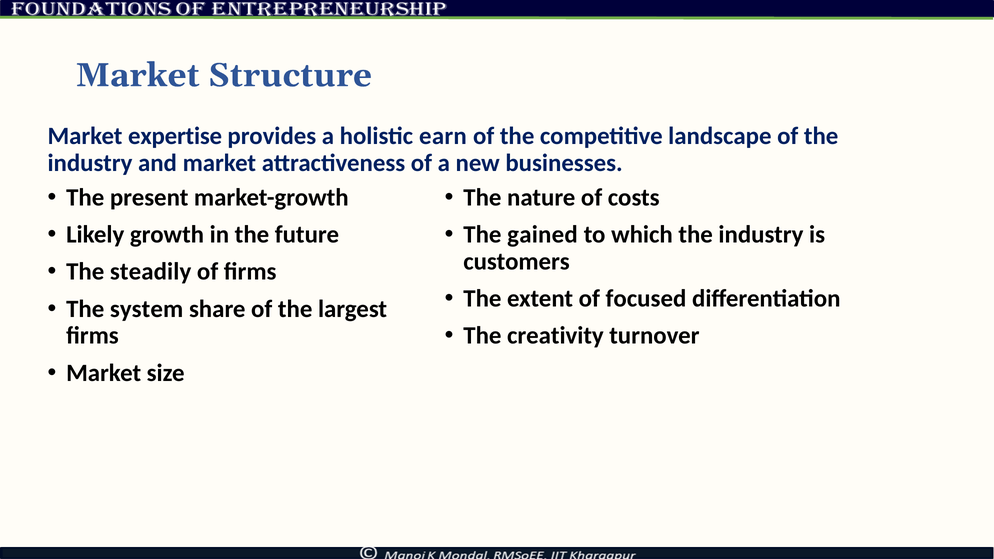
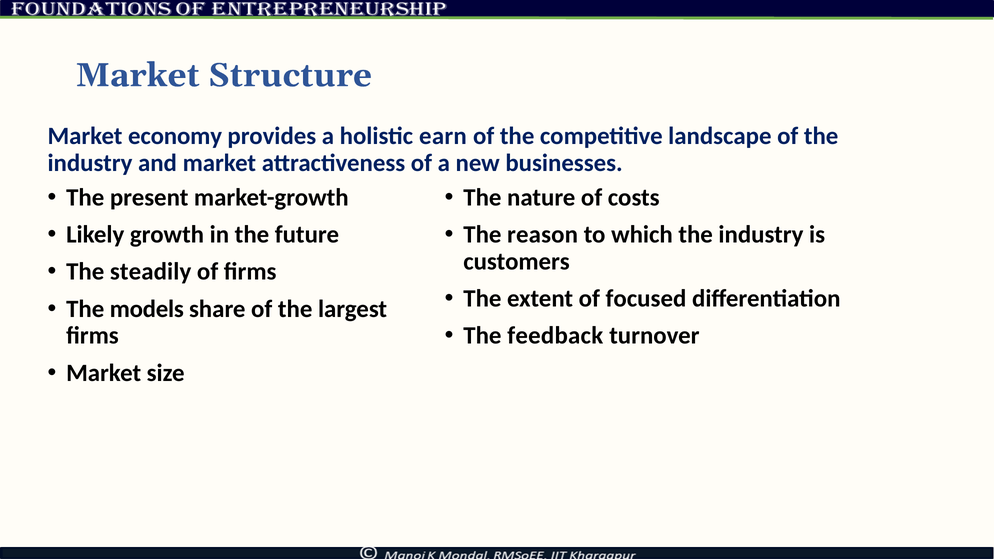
expertise: expertise -> economy (175, 136)
gained: gained -> reason (543, 235)
system: system -> models (147, 309)
creativity: creativity -> feedback (555, 336)
